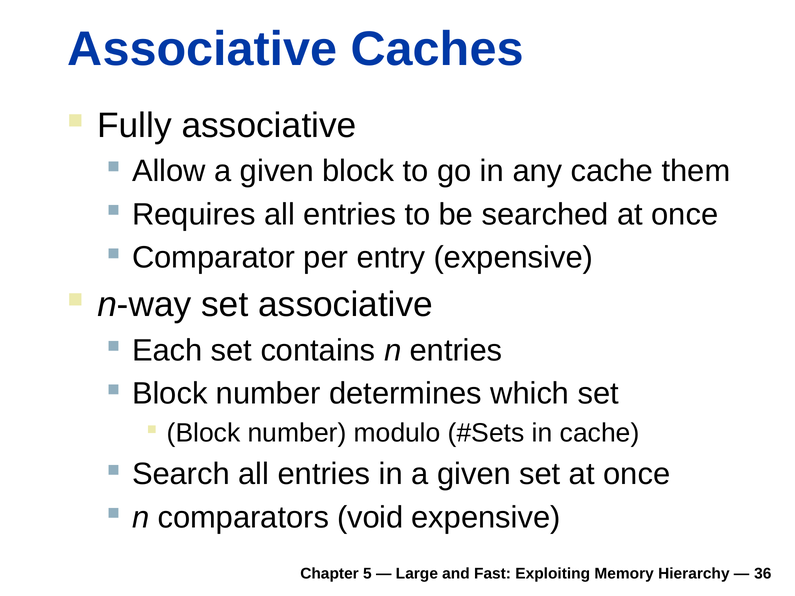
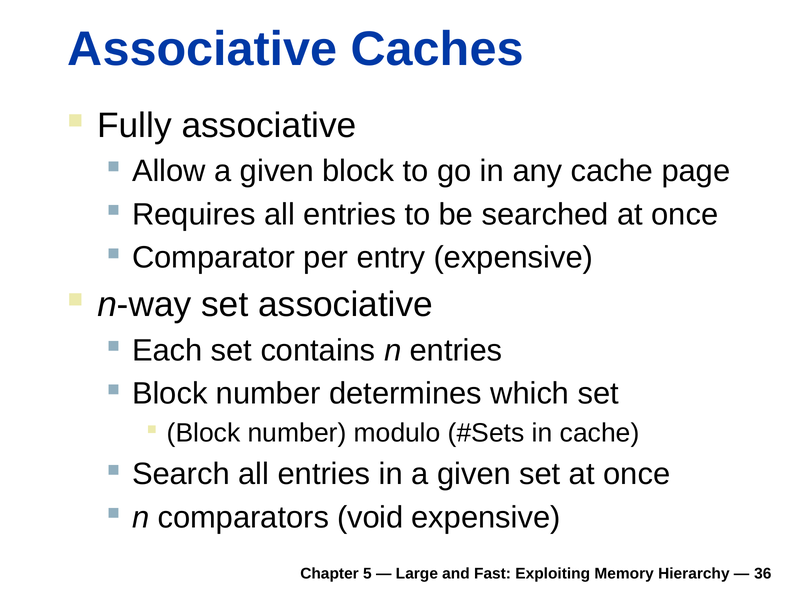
them: them -> page (696, 171)
